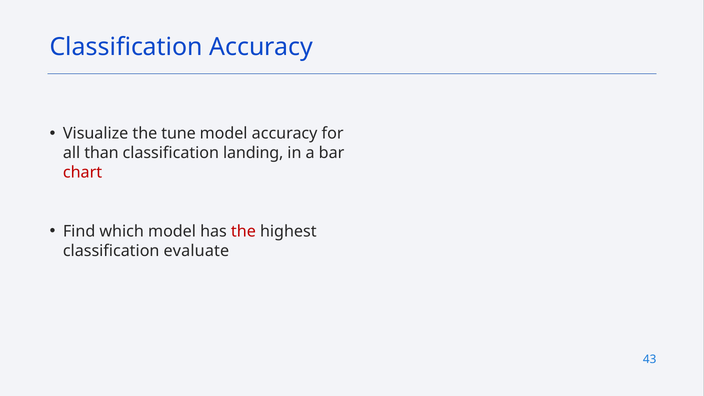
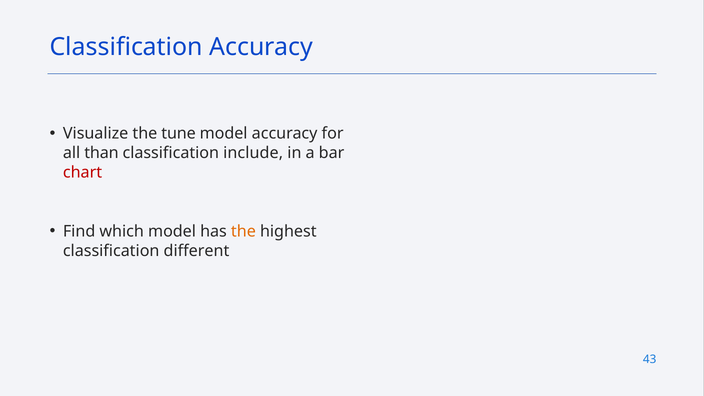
landing: landing -> include (253, 153)
the colour: red -> orange (243, 232)
evaluate: evaluate -> different (196, 251)
